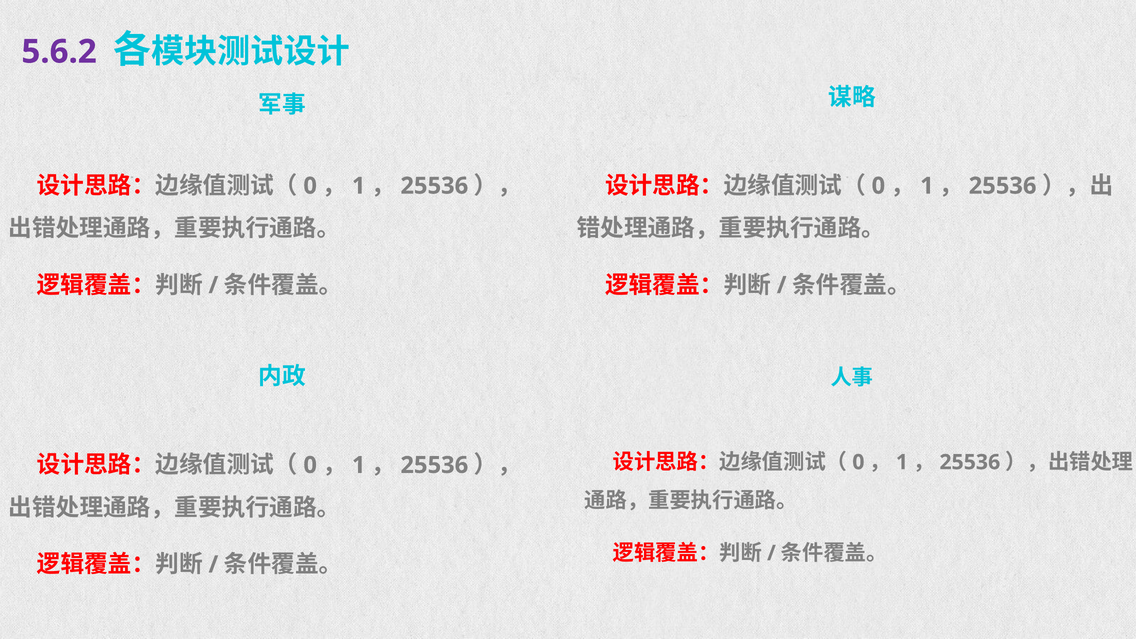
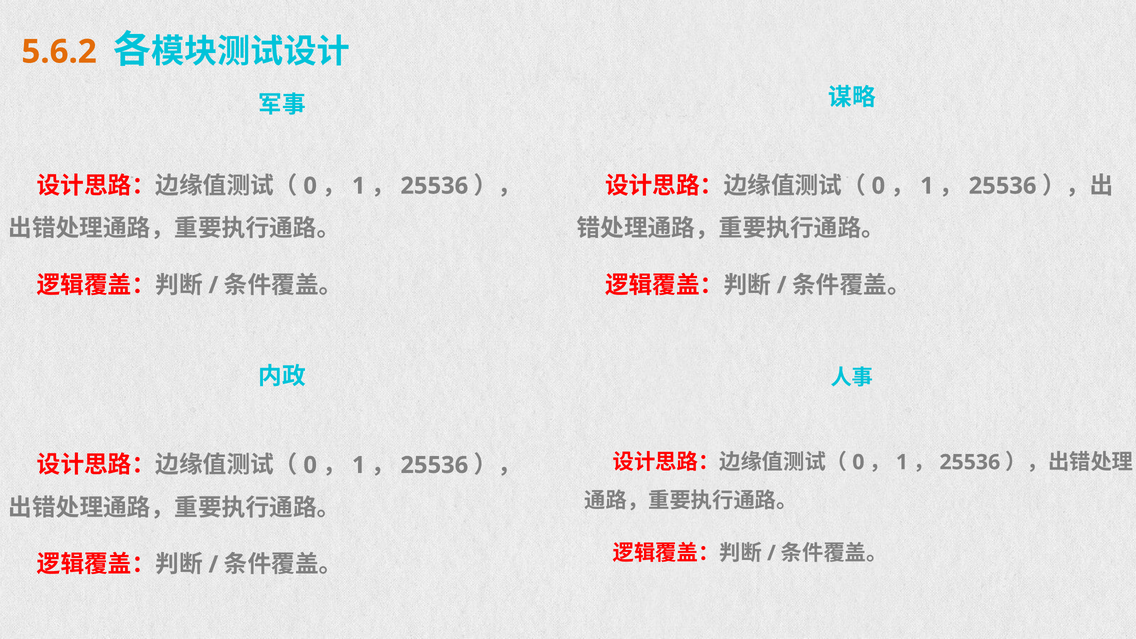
5.6.2 colour: purple -> orange (59, 52)
